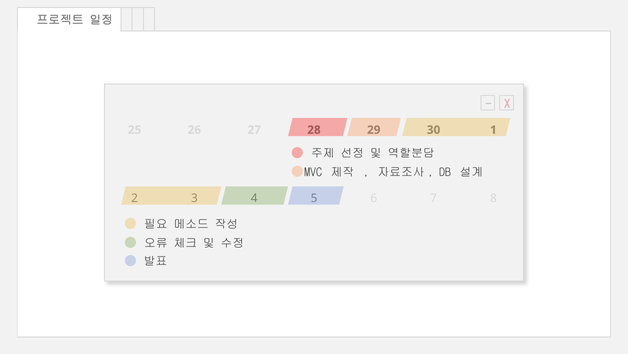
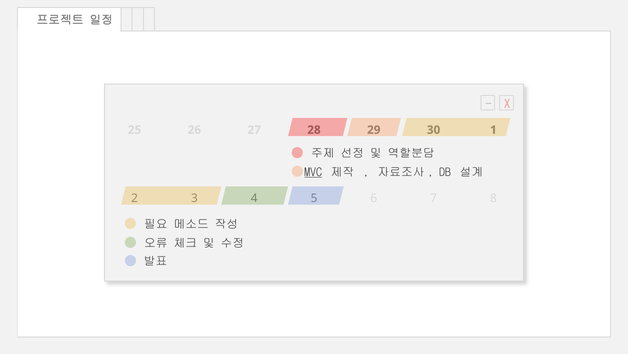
MVC underline: none -> present (313, 172)
